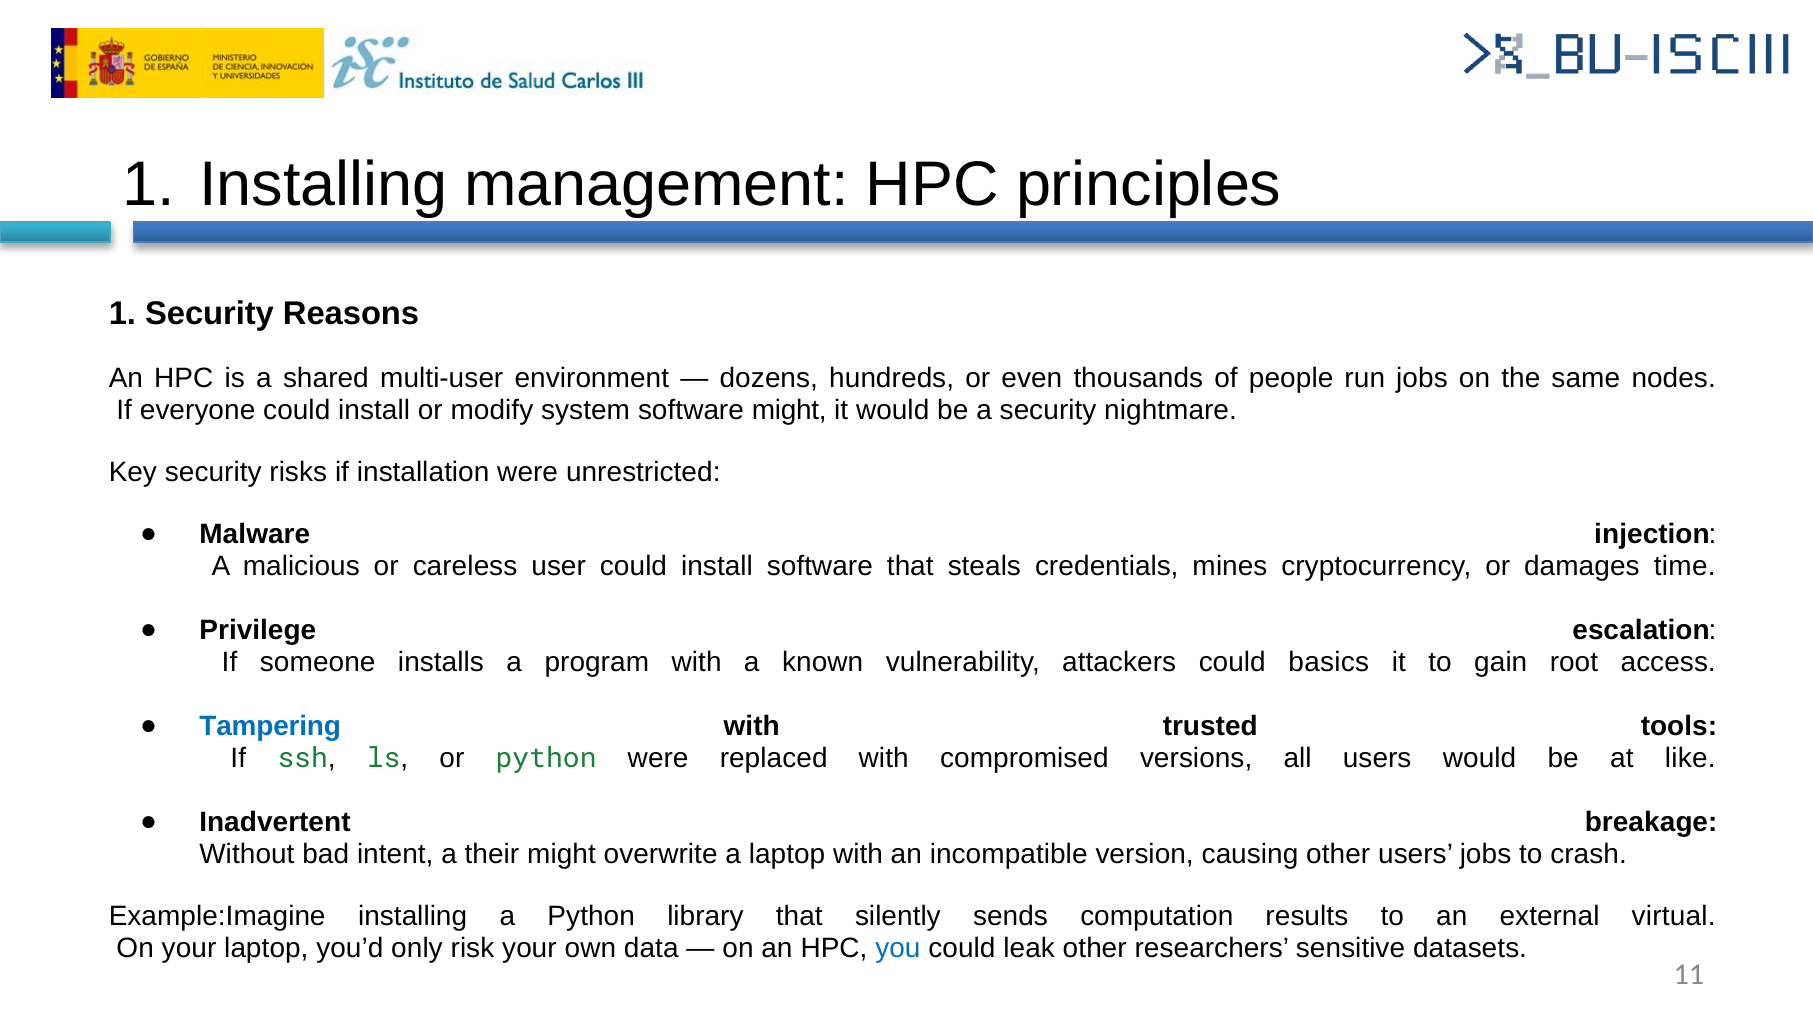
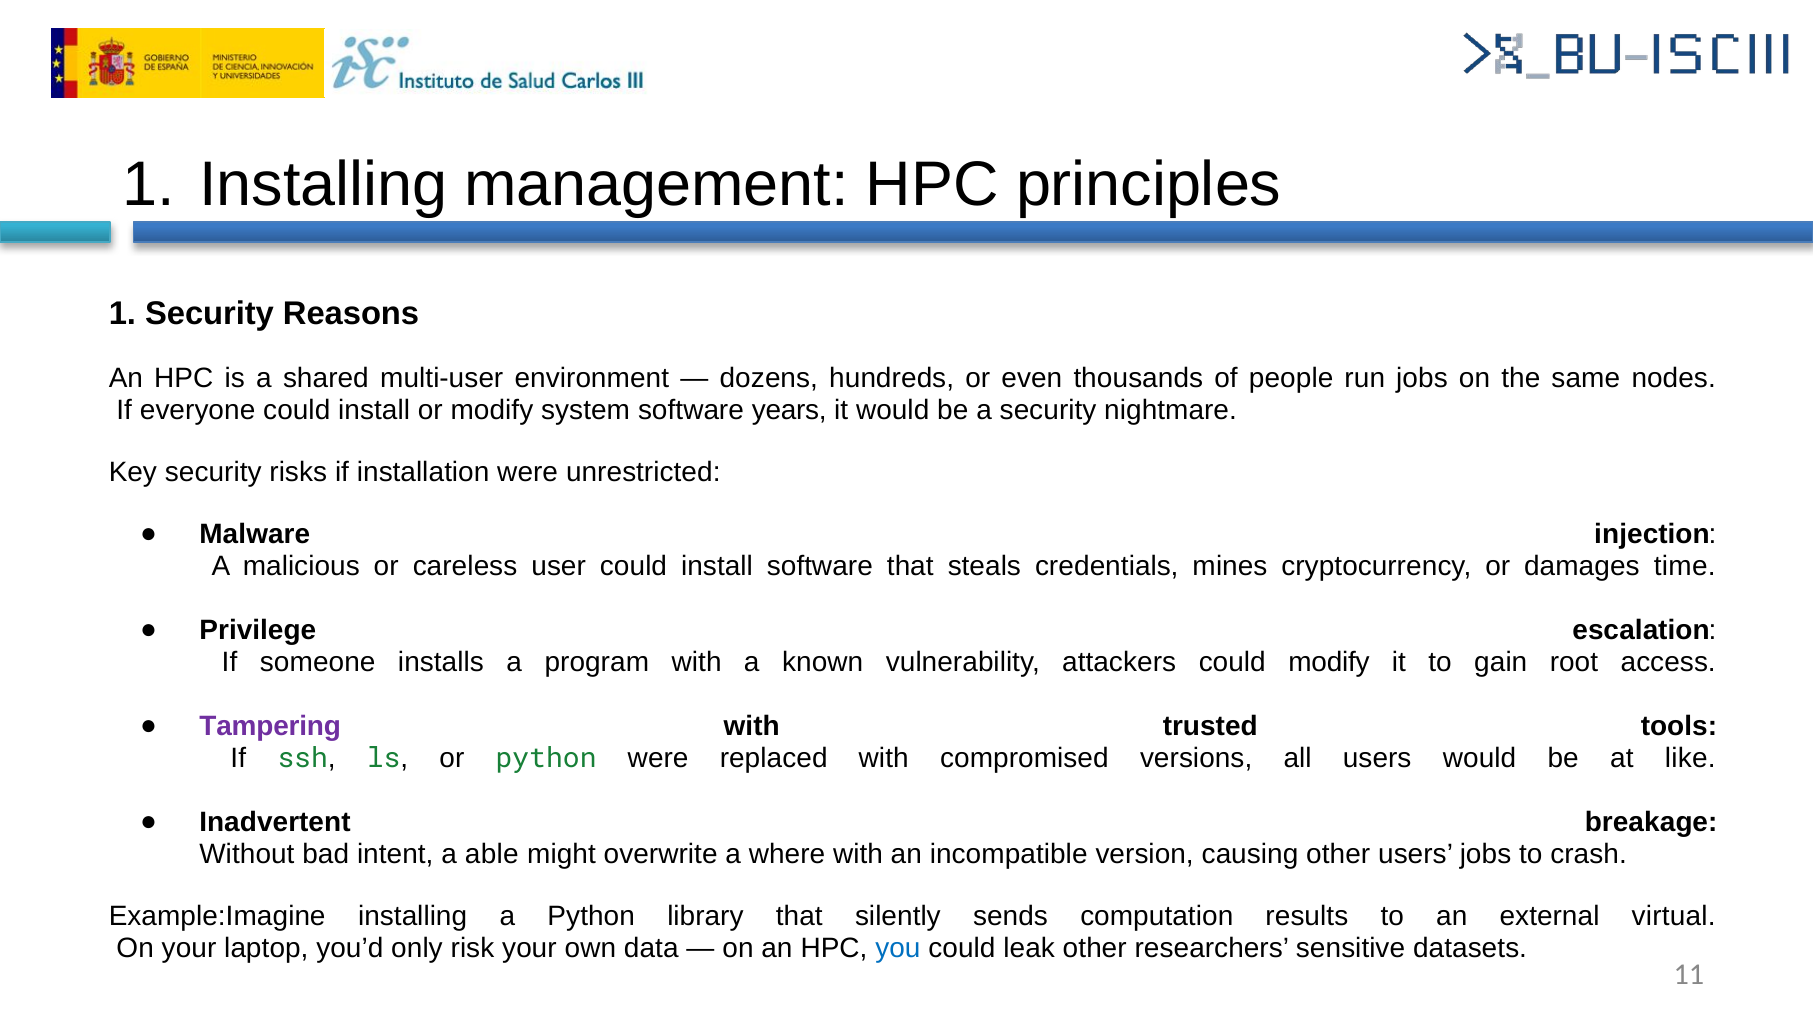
software might: might -> years (789, 410)
could basics: basics -> modify (1329, 662)
Tampering colour: blue -> purple (270, 726)
their: their -> able (492, 854)
a laptop: laptop -> where (787, 854)
